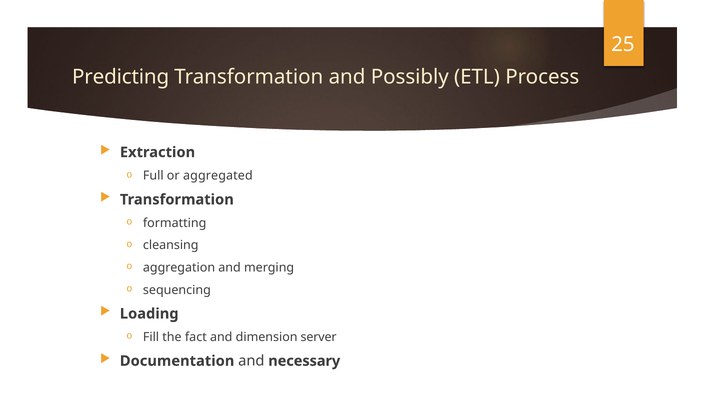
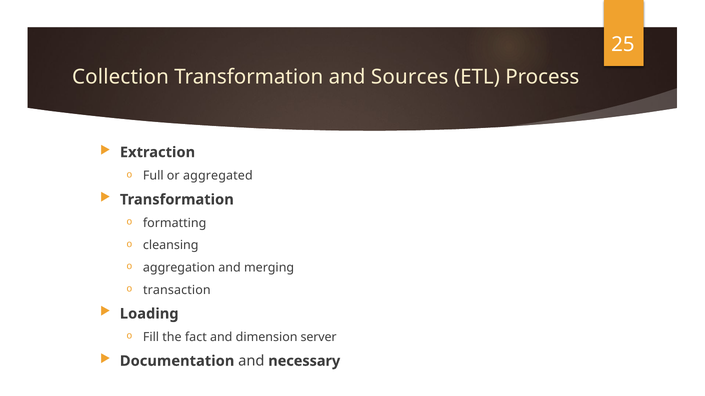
Predicting: Predicting -> Collection (120, 77)
Possibly: Possibly -> Sources (410, 77)
sequencing: sequencing -> transaction (177, 290)
